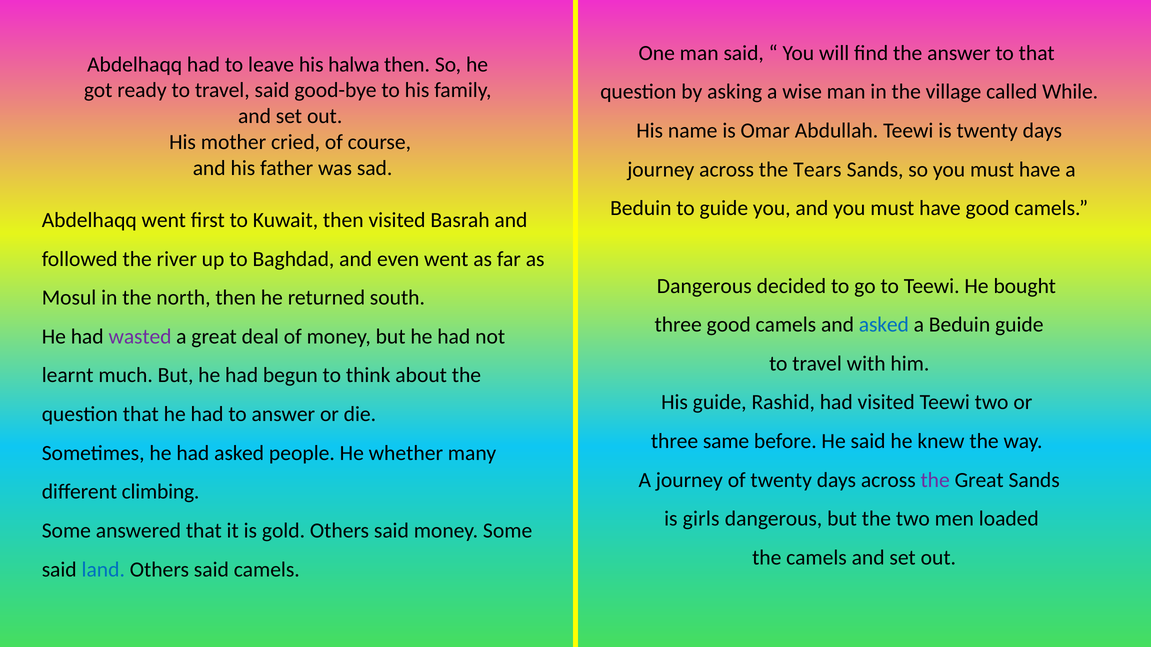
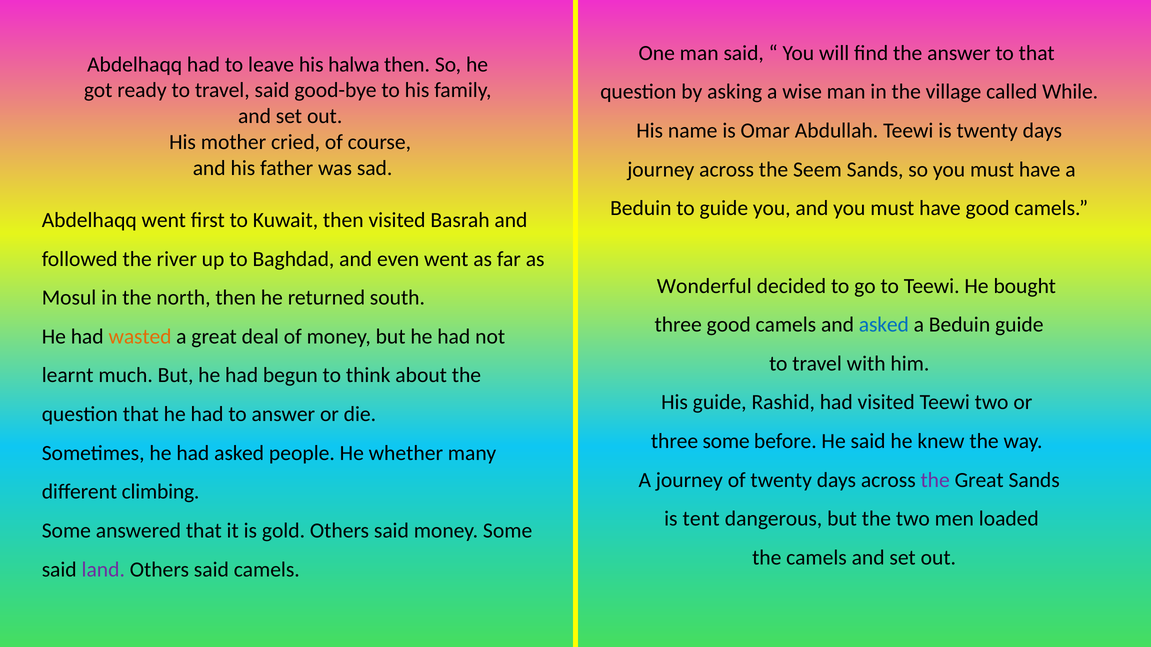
Tears: Tears -> Seem (817, 170)
Dangerous: Dangerous -> Wonderful (704, 286)
wasted colour: purple -> orange (140, 337)
three same: same -> some (726, 441)
girls: girls -> tent (701, 519)
land colour: blue -> purple (103, 570)
